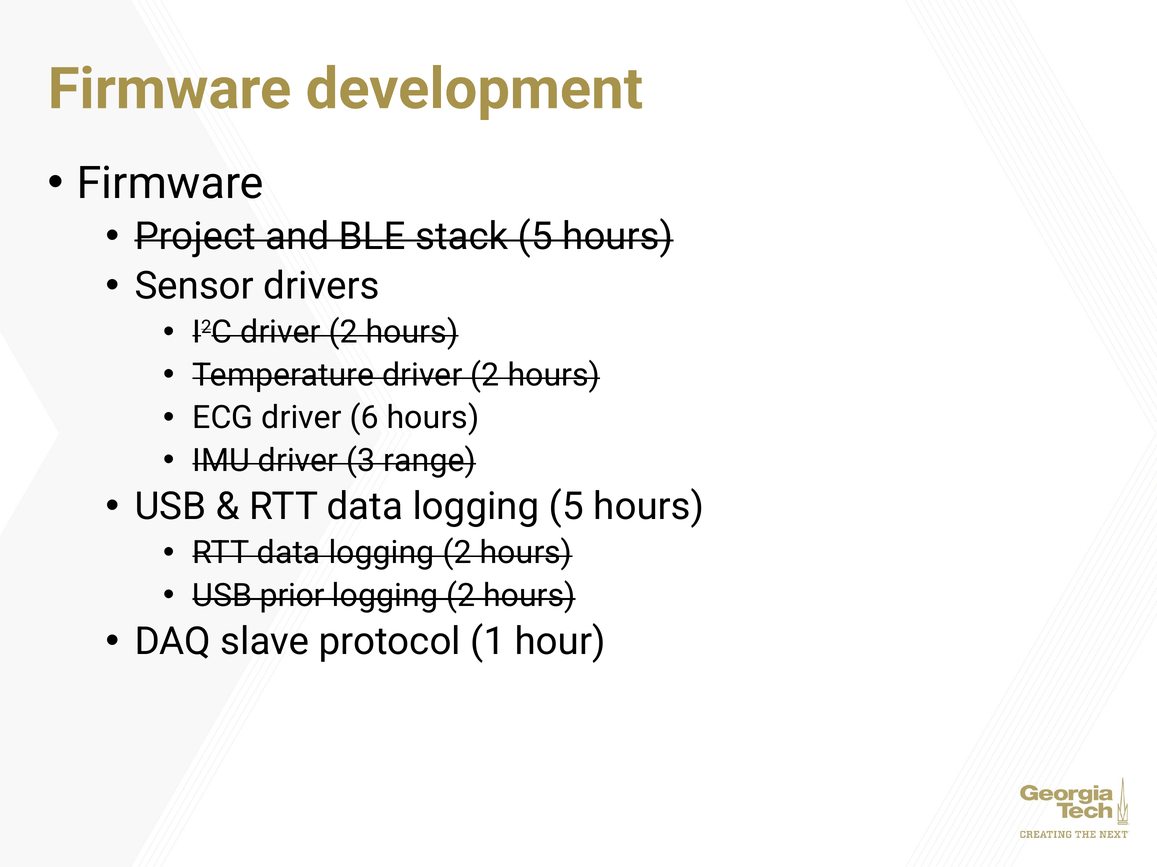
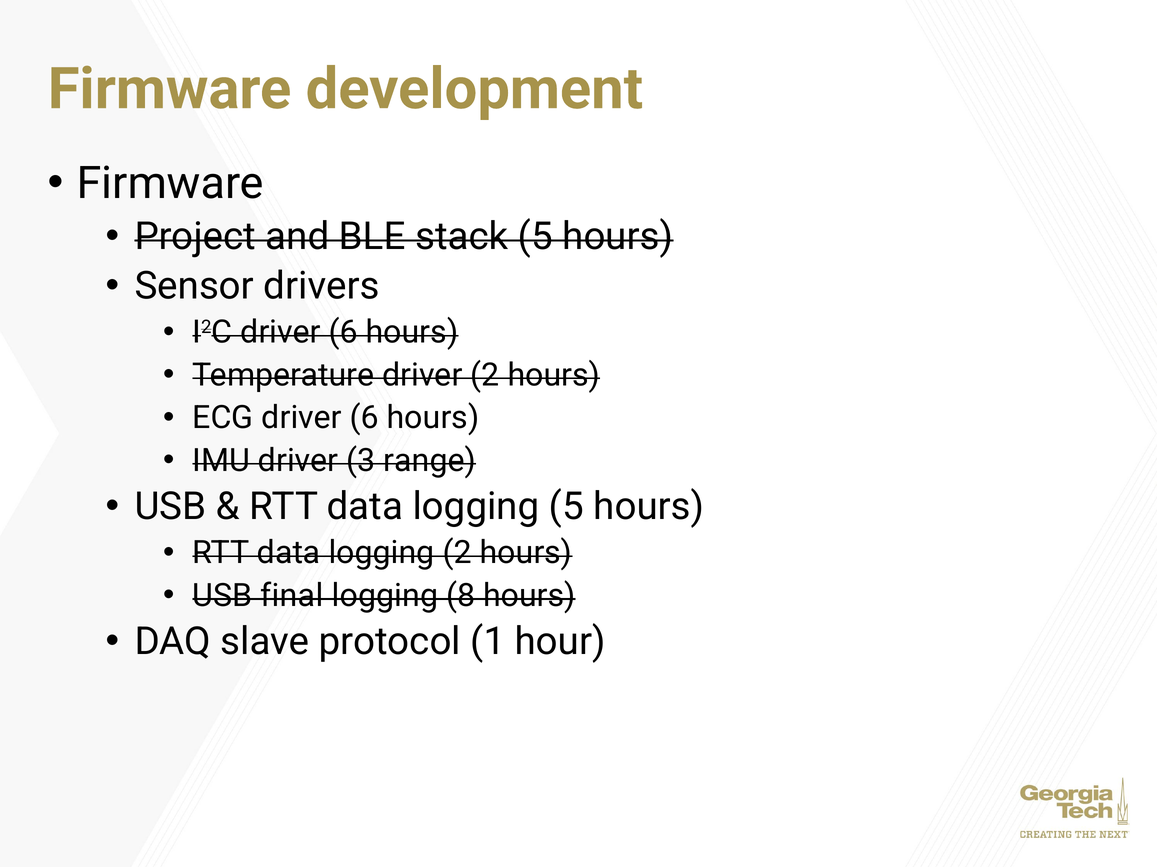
I2C driver 2: 2 -> 6 (343, 333)
prior: prior -> final (292, 596)
2: 2 -> 8 (461, 596)
